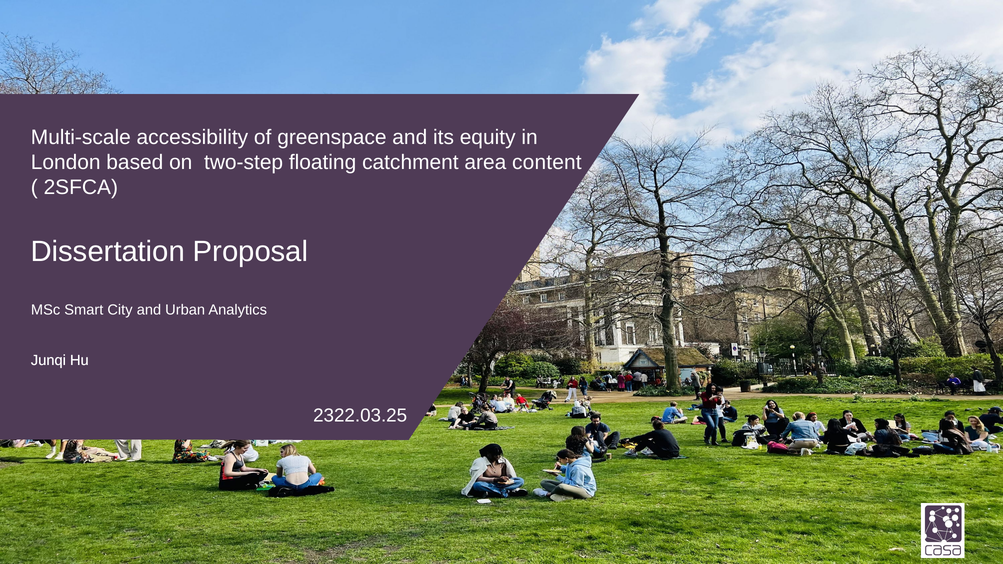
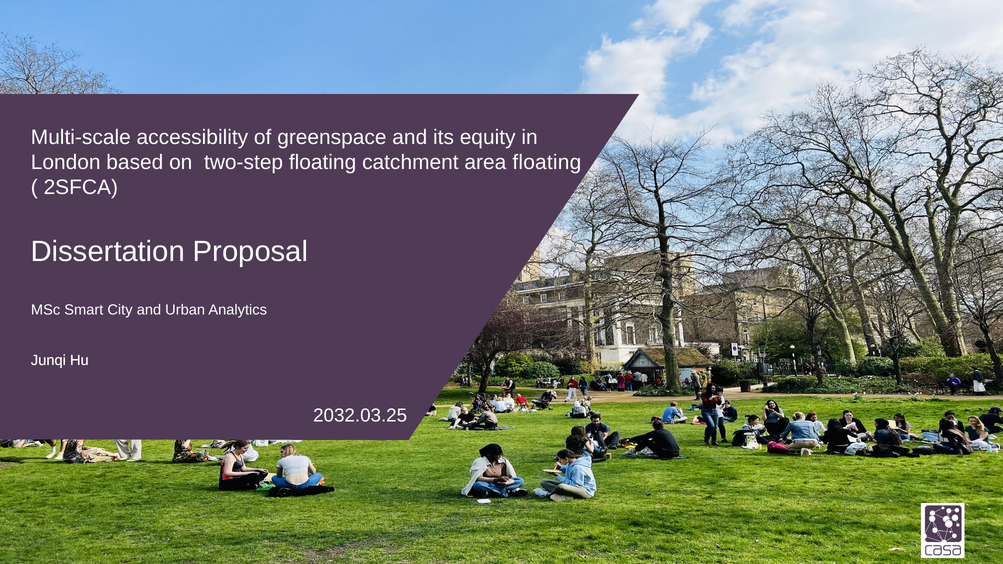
area content: content -> floating (547, 162)
2322.03.25: 2322.03.25 -> 2032.03.25 (360, 416)
